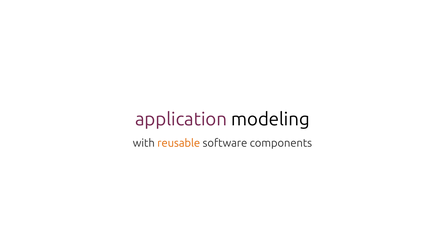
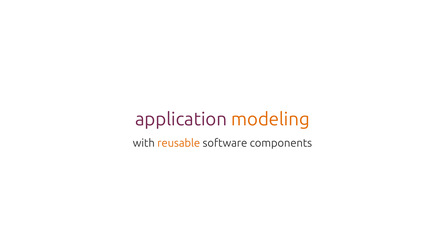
modeling colour: black -> orange (270, 119)
